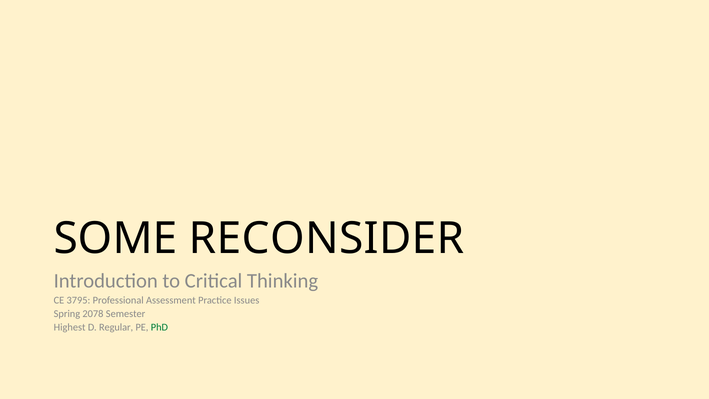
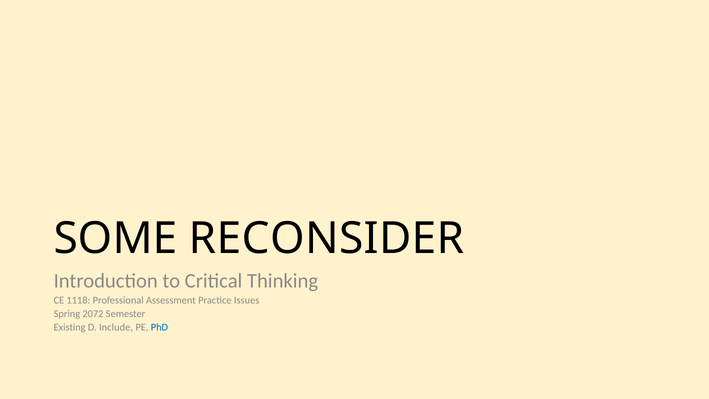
3795: 3795 -> 1118 (78, 300)
2078: 2078 -> 2072 (93, 314)
Highest: Highest -> Existing (70, 327)
Regular: Regular -> Include (116, 327)
PhD colour: green -> blue (159, 327)
